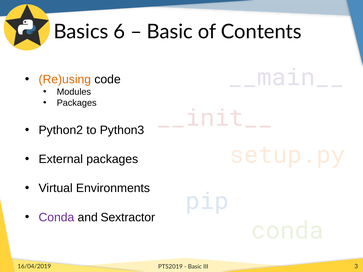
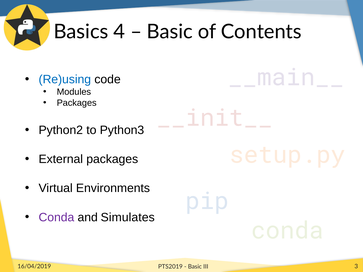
6: 6 -> 4 (119, 32)
Re)using colour: orange -> blue (65, 80)
Sextractor: Sextractor -> Simulates (128, 217)
